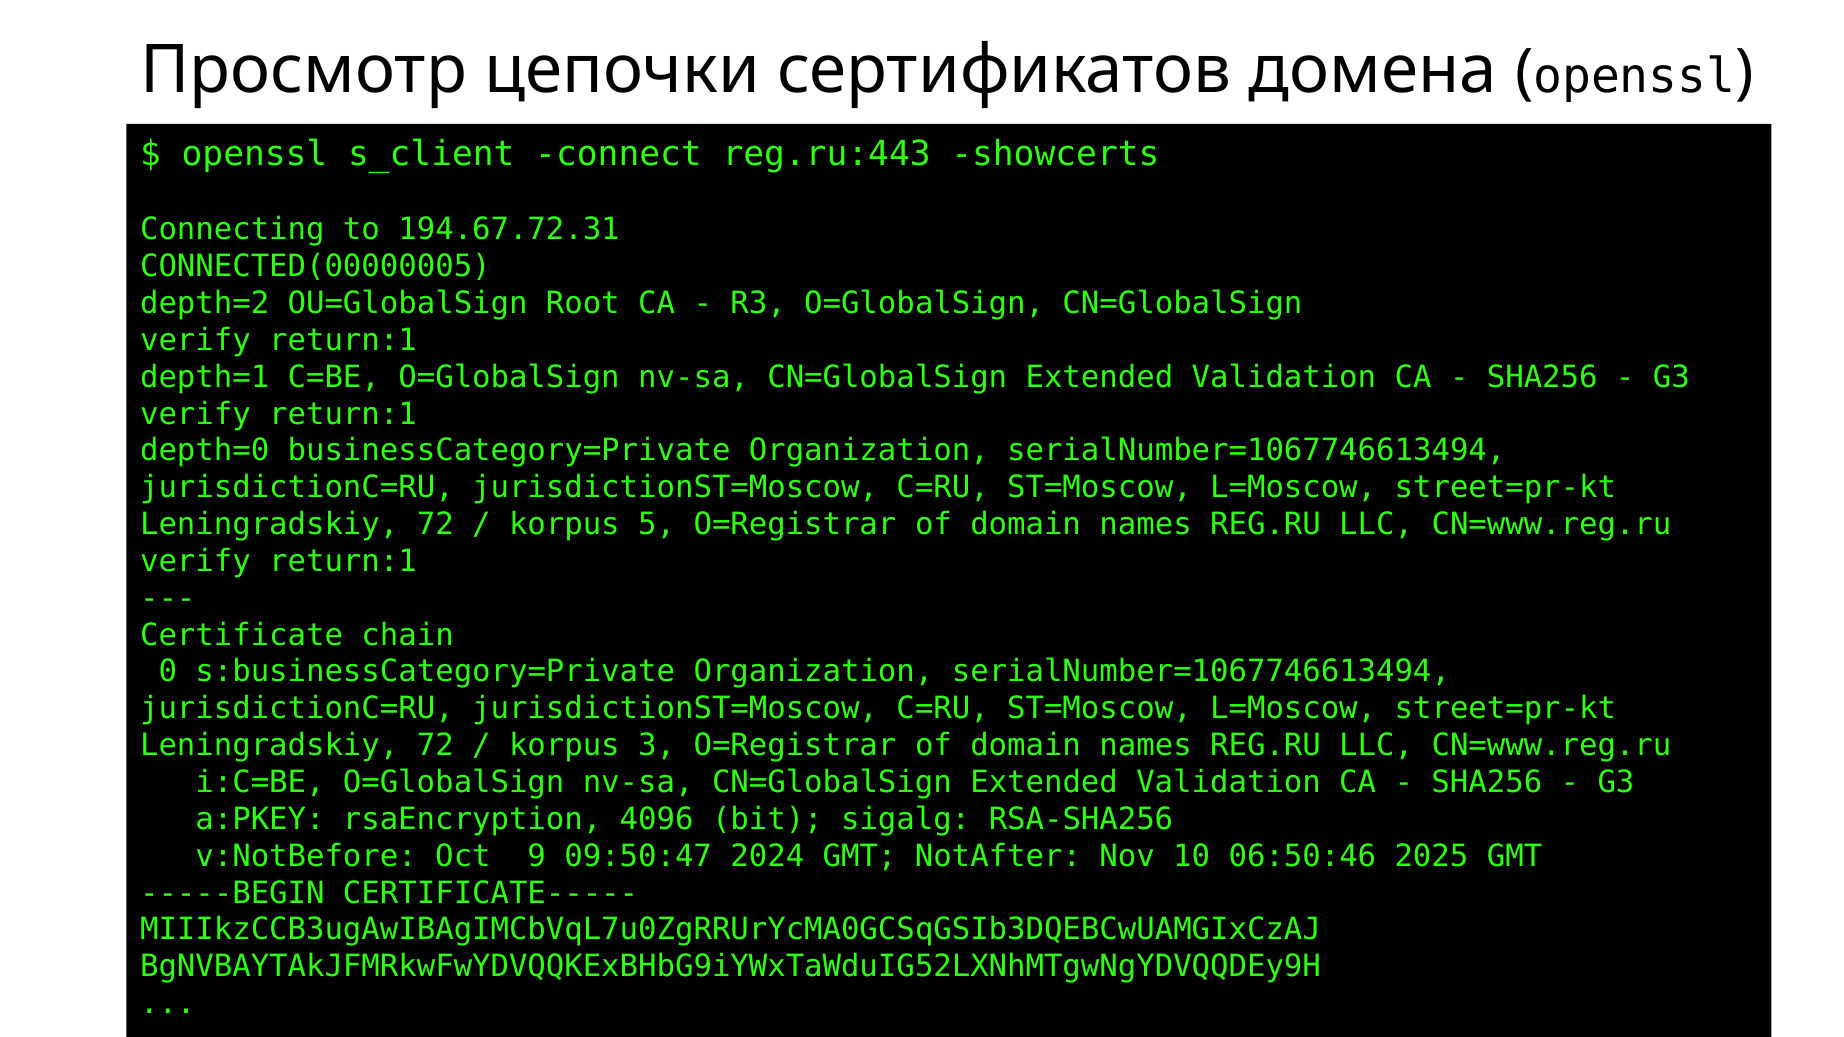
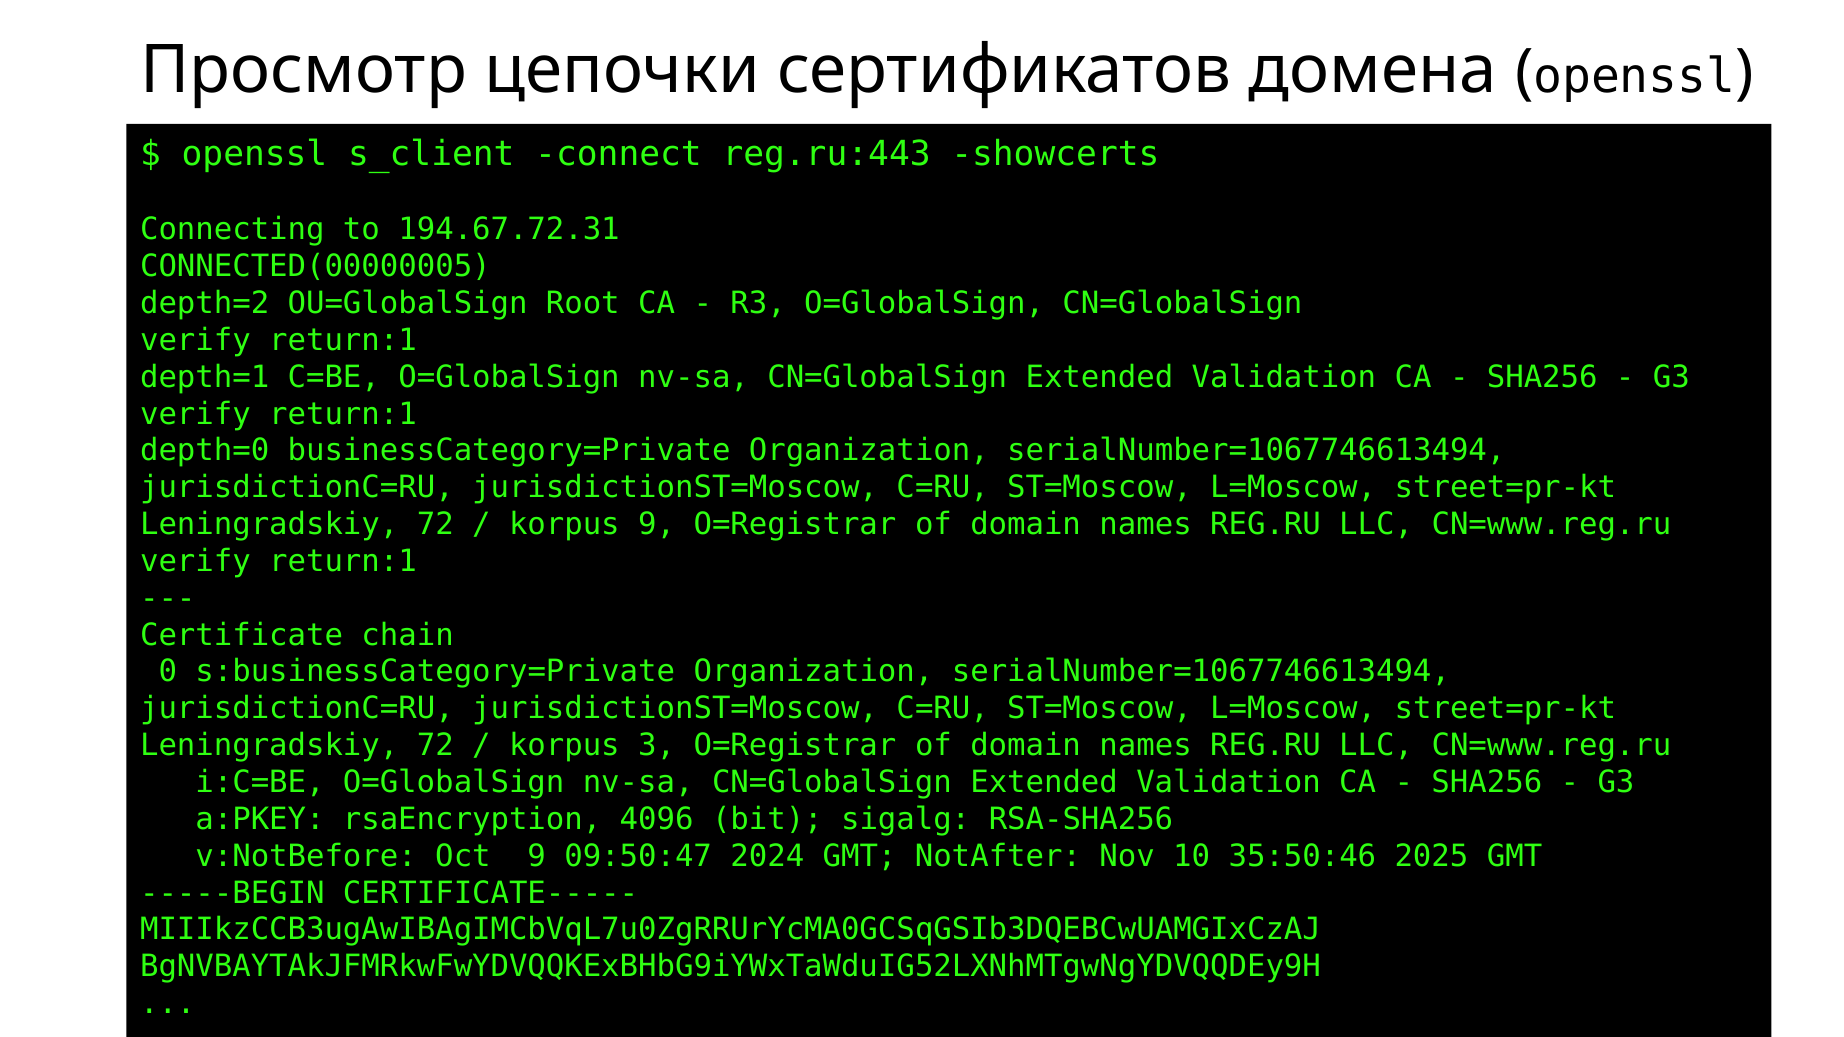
korpus 5: 5 -> 9 (657, 525)
06:50:46: 06:50:46 -> 35:50:46 (1302, 856)
